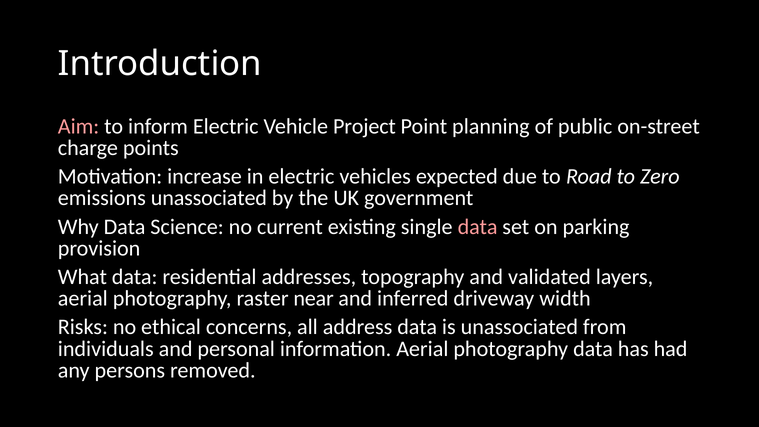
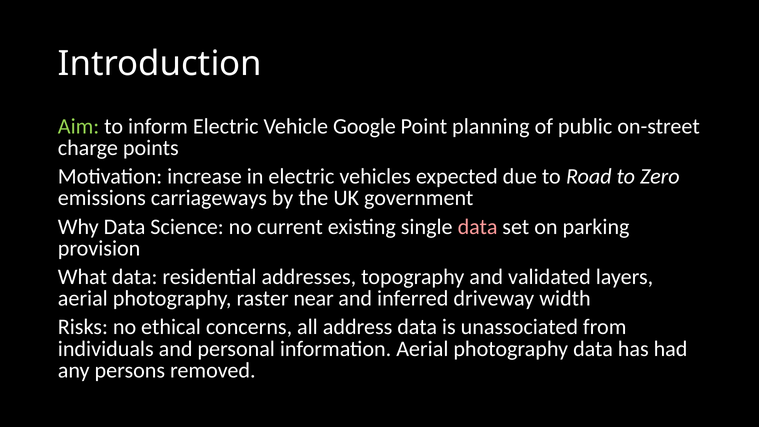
Aim colour: pink -> light green (79, 126)
Project: Project -> Google (364, 126)
emissions unassociated: unassociated -> carriageways (209, 198)
